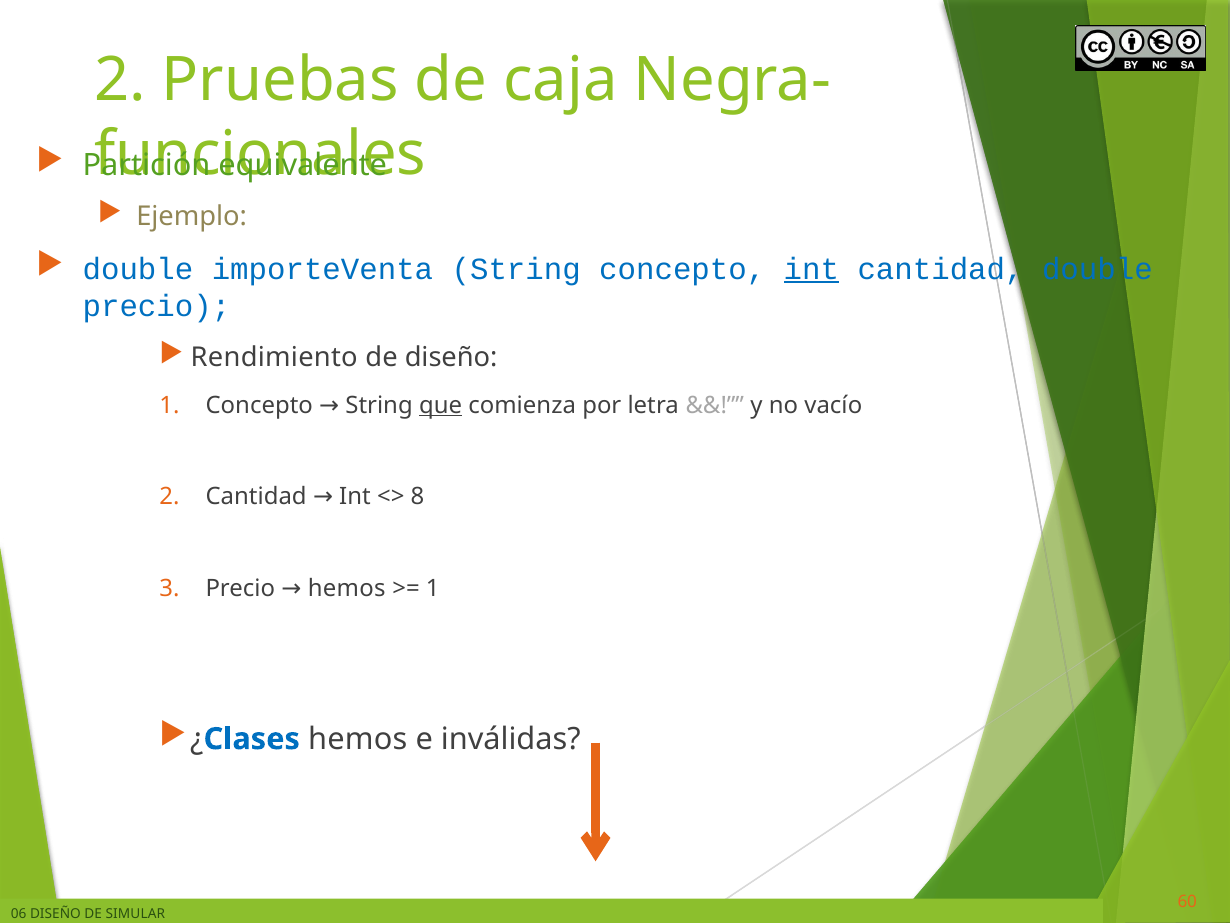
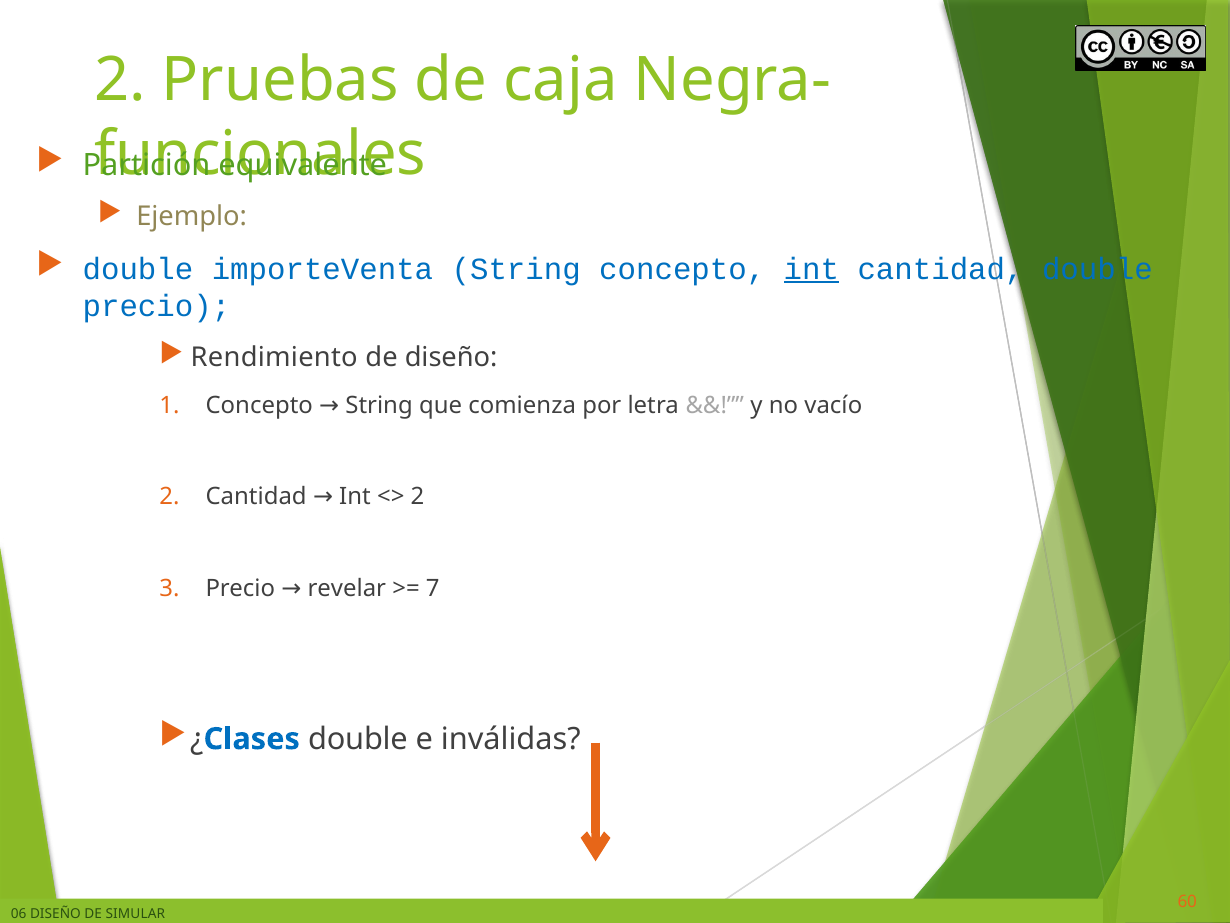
que underline: present -> none (441, 405)
8: 8 -> 2 (418, 497)
Precio hemos: hemos -> revelar (347, 588)
1: 1 -> 7 (433, 588)
hemos: hemos -> double (358, 739)
